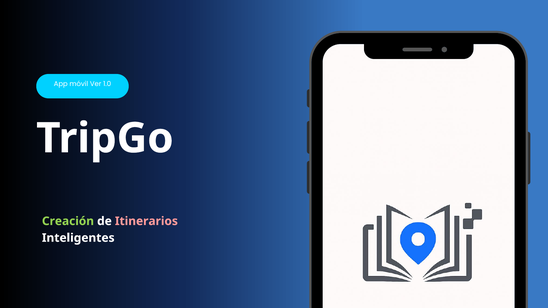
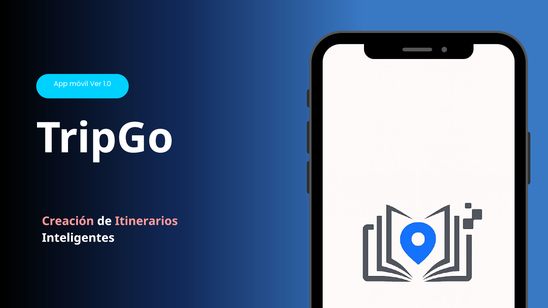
Creación colour: light green -> pink (68, 221)
